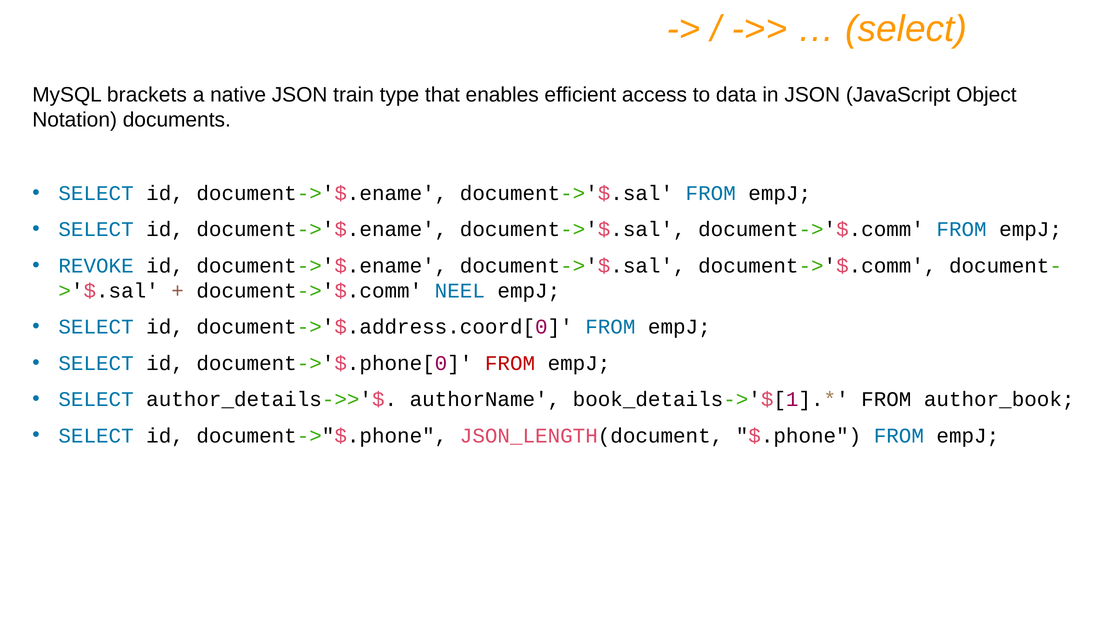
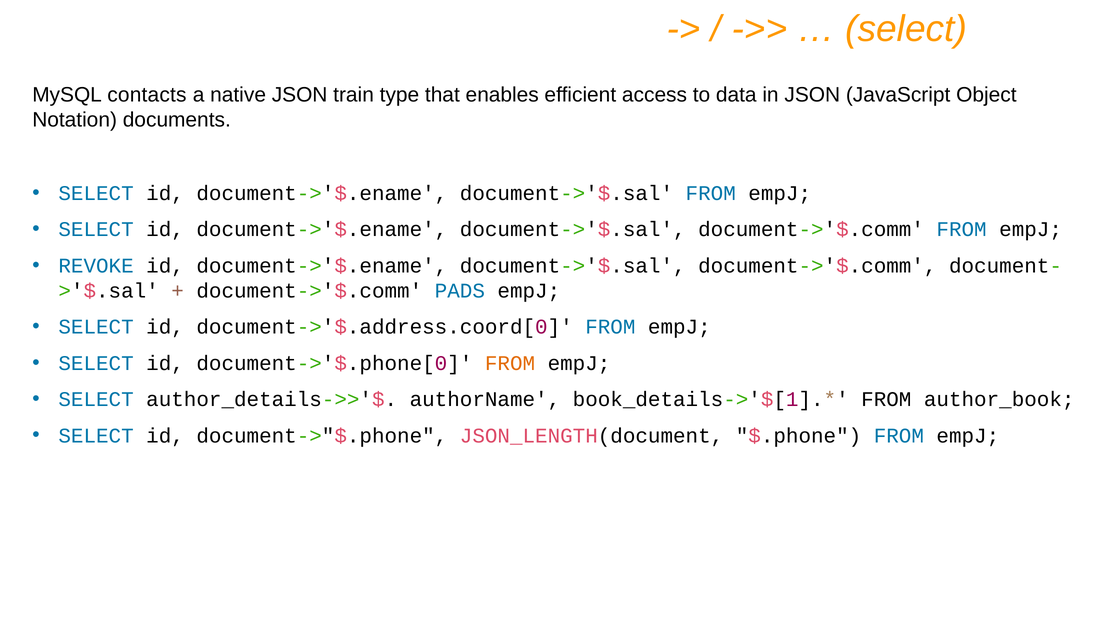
brackets: brackets -> contacts (147, 95)
NEEL: NEEL -> PADS (460, 291)
FROM colour: red -> orange (510, 363)
